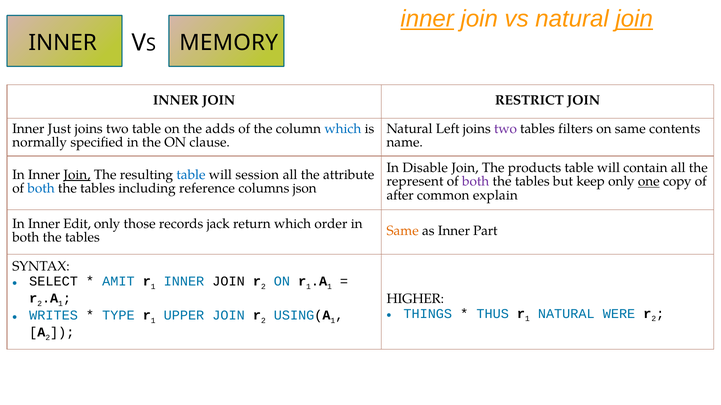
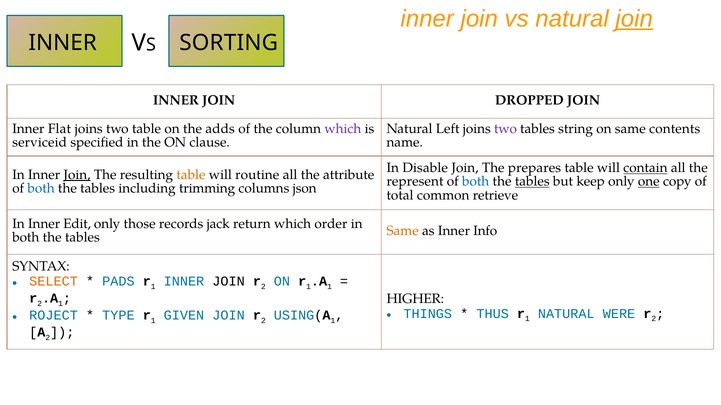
inner underline: present -> none (427, 19)
MEMORY: MEMORY -> SORTING (229, 43)
RESTRICT: RESTRICT -> DROPPED (529, 100)
Just: Just -> Flat (59, 129)
which colour: blue -> purple (343, 129)
filters: filters -> string (576, 129)
normally: normally -> serviceid (40, 143)
products: products -> prepares (535, 168)
contain underline: none -> present (645, 168)
table colour: blue -> orange (191, 175)
session: session -> routine (257, 175)
both colour: purple -> blue (476, 182)
tables underline: none -> present (532, 182)
reference: reference -> trimming (207, 189)
after: after -> total (400, 195)
explain: explain -> retrieve (495, 195)
Part: Part -> Info (485, 231)
SELECT colour: black -> orange (54, 282)
AMIT: AMIT -> PADS (118, 282)
WRITES: WRITES -> ROJECT (54, 316)
UPPER: UPPER -> GIVEN (184, 316)
